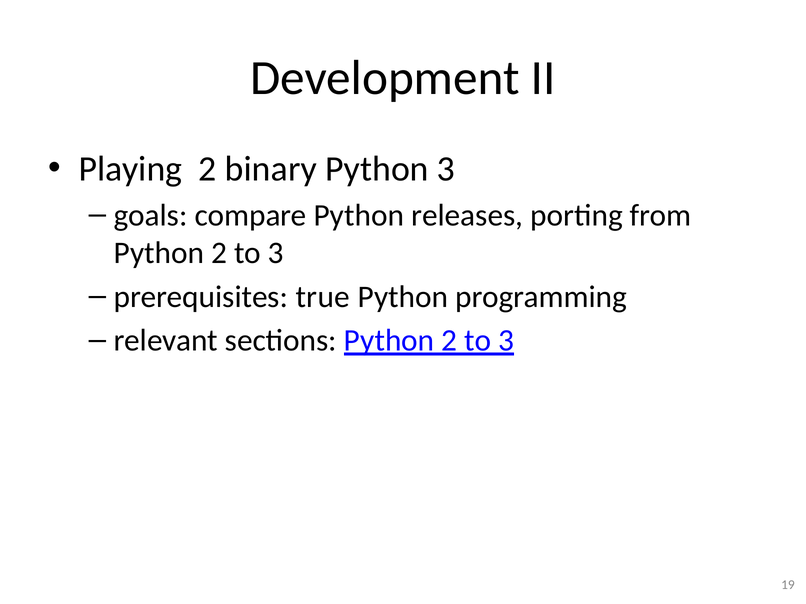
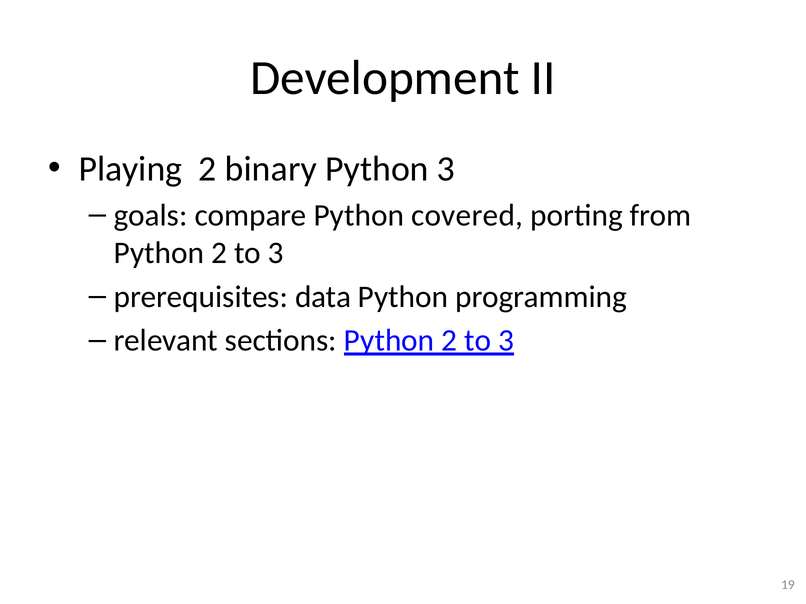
releases: releases -> covered (467, 215)
true: true -> data (323, 297)
